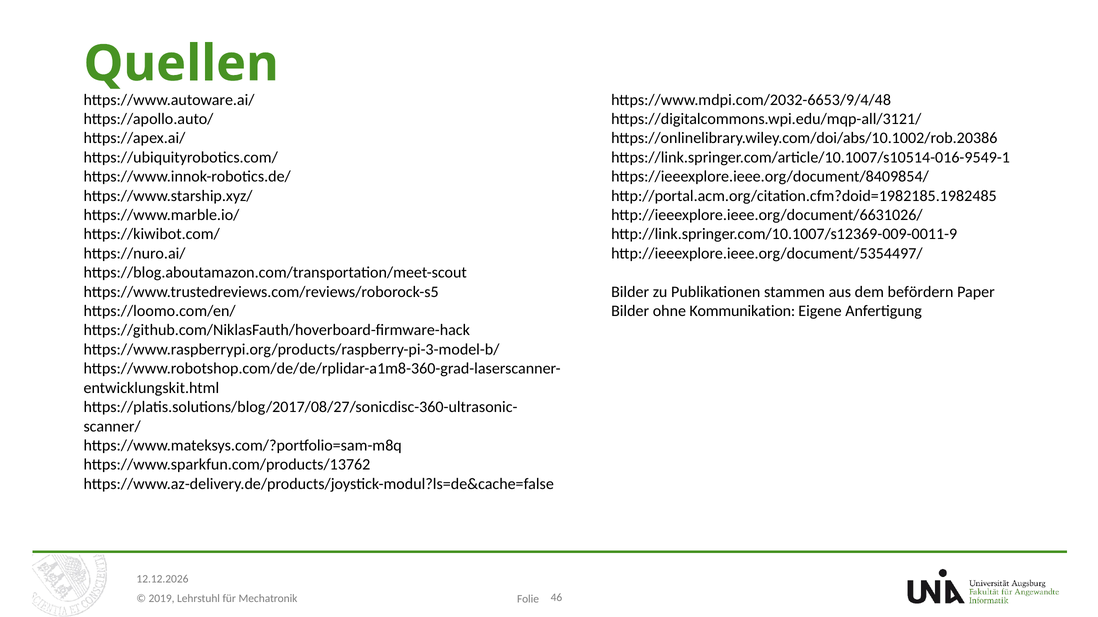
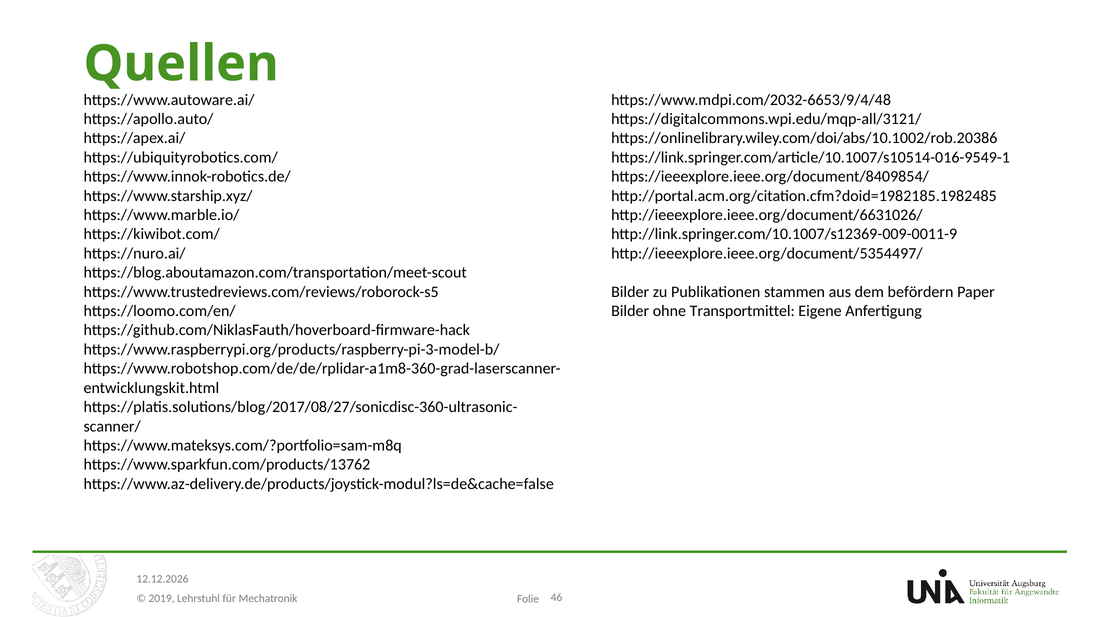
Kommunikation: Kommunikation -> Transportmittel (742, 311)
